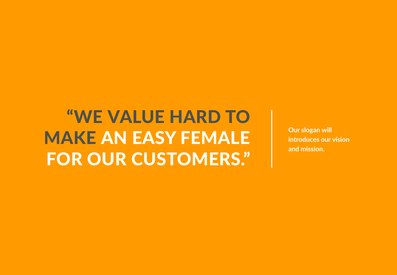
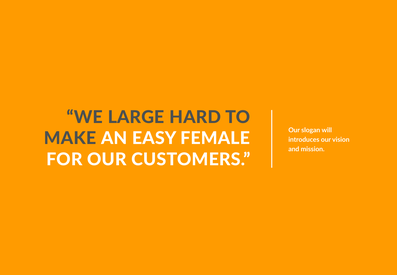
VALUE: VALUE -> LARGE (136, 117)
